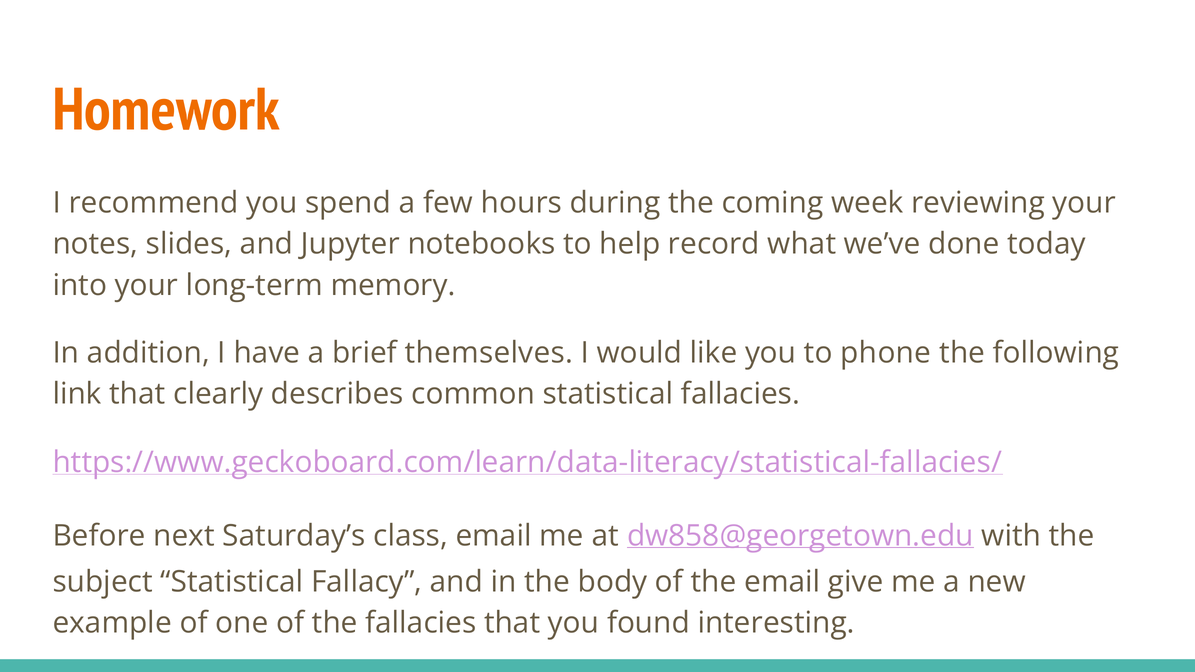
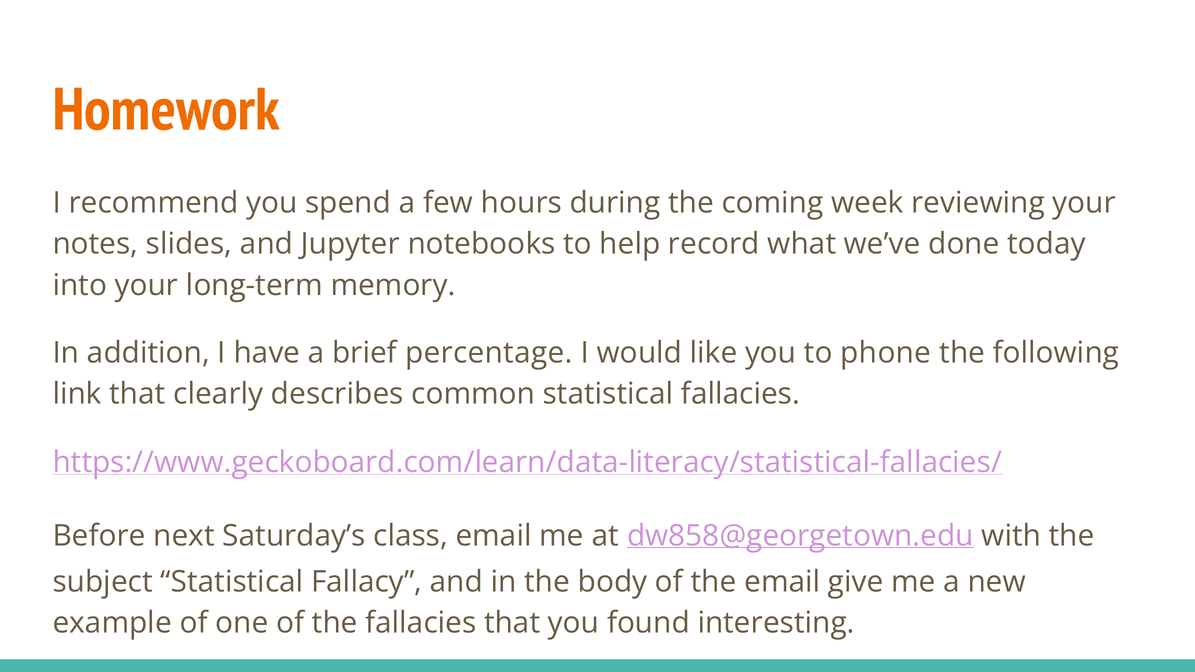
themselves: themselves -> percentage (489, 353)
